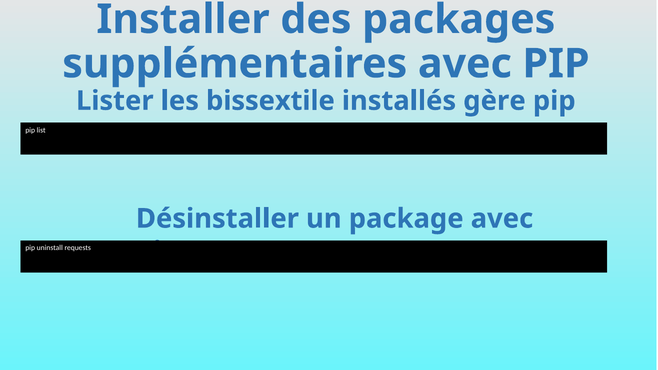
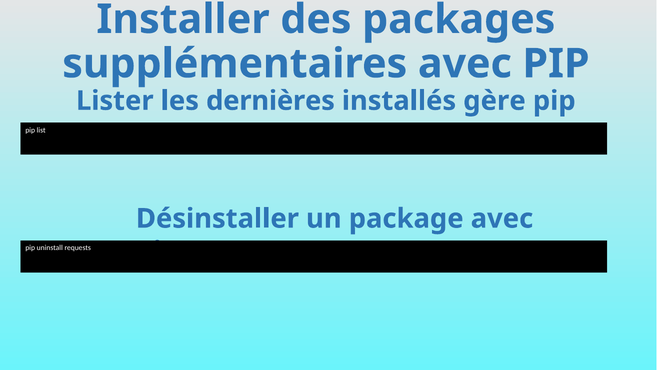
bissextile: bissextile -> dernières (270, 101)
